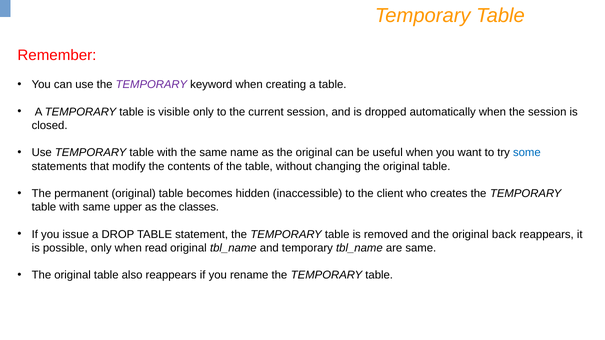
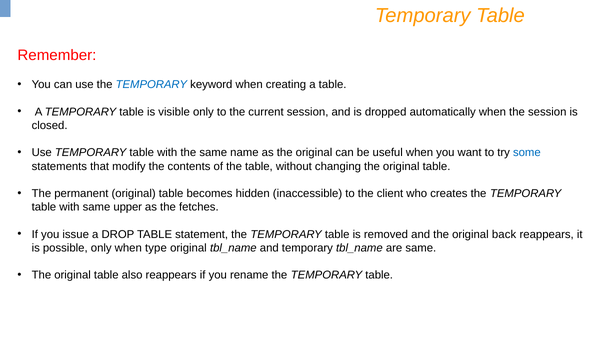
TEMPORARY colour: purple -> blue (151, 85)
classes: classes -> fetches (199, 207)
read: read -> type (156, 248)
